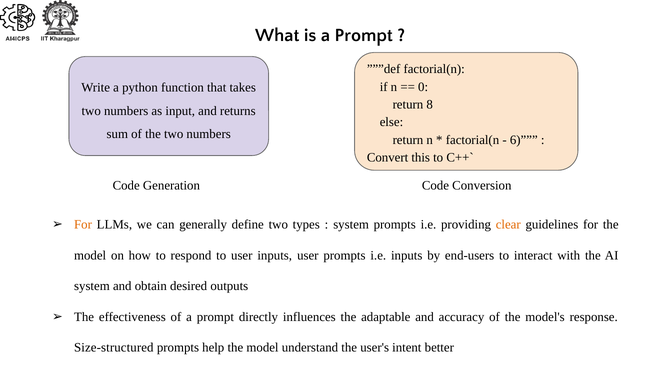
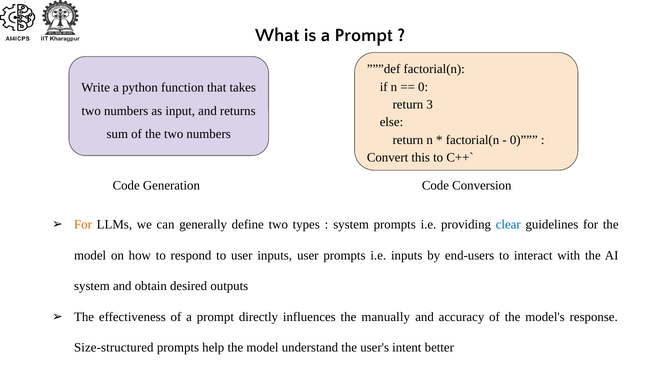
8: 8 -> 3 (430, 105)
6: 6 -> 0 (524, 140)
clear colour: orange -> blue (508, 225)
adaptable: adaptable -> manually (386, 317)
